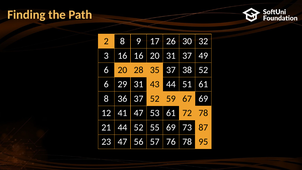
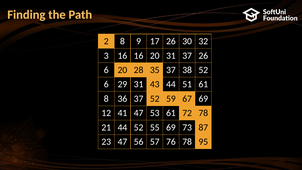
37 49: 49 -> 26 (203, 56)
